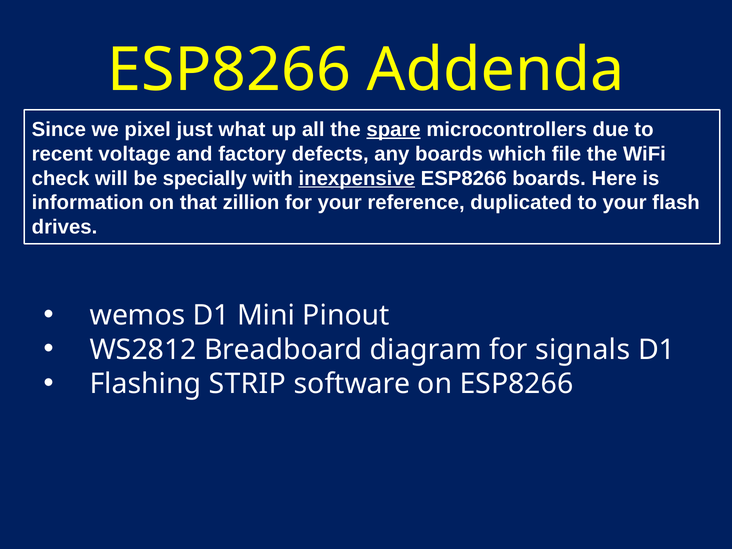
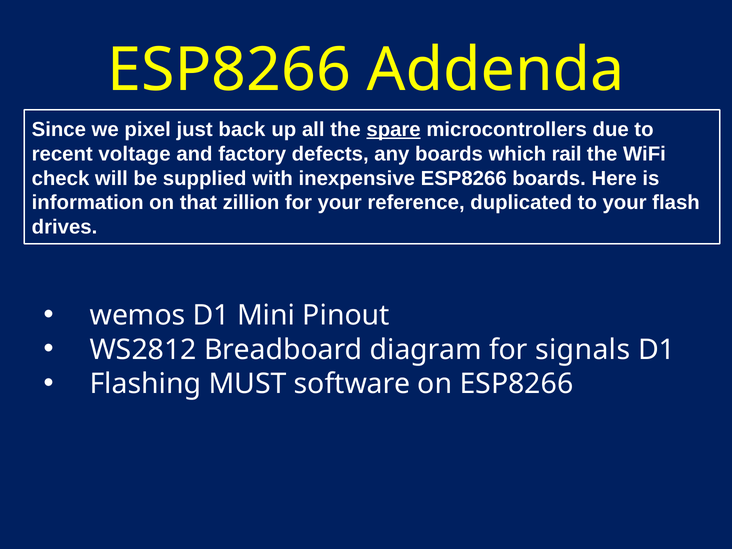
what: what -> back (242, 129)
file: file -> rail (567, 154)
specially: specially -> supplied (205, 178)
inexpensive underline: present -> none (357, 178)
STRIP: STRIP -> MUST (248, 384)
